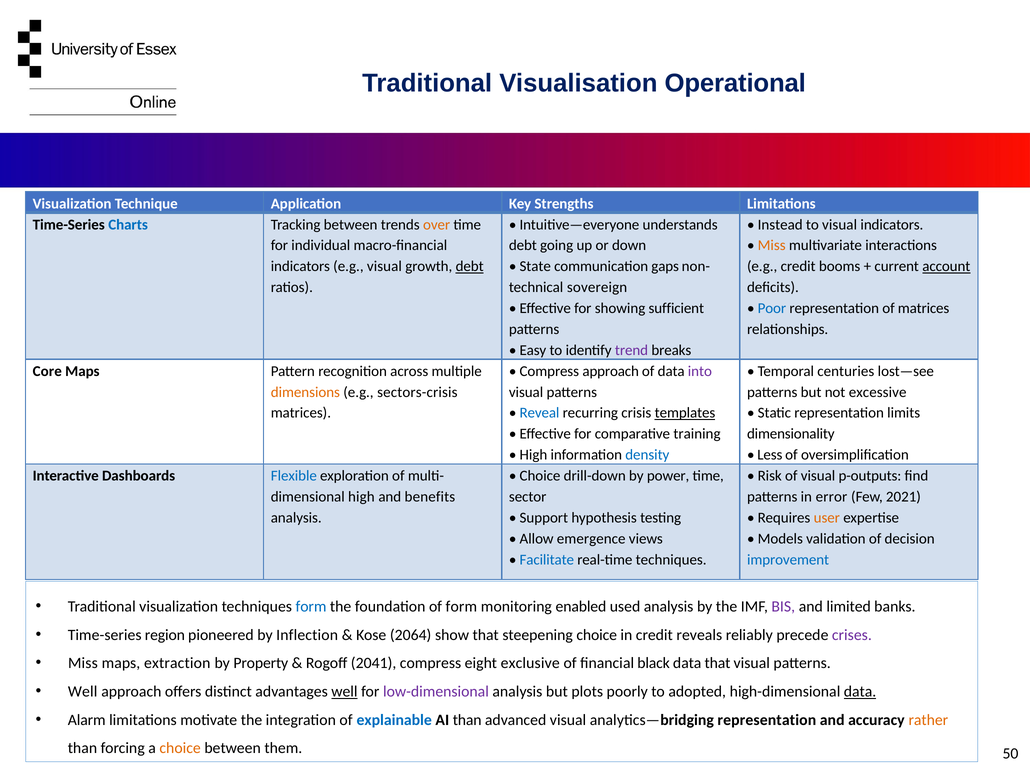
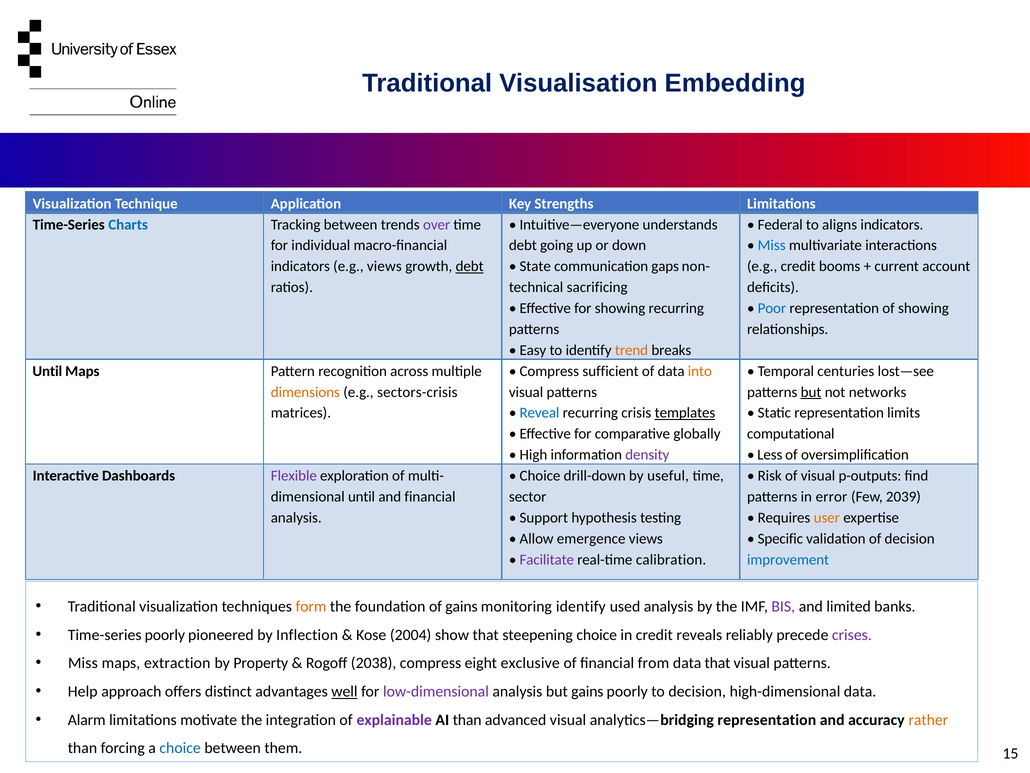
Operational: Operational -> Embedding (735, 83)
over colour: orange -> purple (437, 224)
Instead: Instead -> Federal (780, 224)
to visual: visual -> aligns (840, 224)
Miss colour: orange -> blue (772, 245)
e.g visual: visual -> views (384, 266)
account underline: present -> none (946, 266)
sovereign: sovereign -> sacrificing (597, 287)
showing sufficient: sufficient -> recurring (676, 308)
of matrices: matrices -> showing (923, 308)
trend colour: purple -> orange (632, 350)
Core: Core -> Until (47, 371)
Compress approach: approach -> sufficient (611, 371)
into colour: purple -> orange (700, 371)
but underline: none -> present (811, 392)
excessive: excessive -> networks (878, 392)
training: training -> globally (697, 434)
dimensionality: dimensionality -> computational (791, 434)
density colour: blue -> purple (647, 455)
Flexible colour: blue -> purple (294, 476)
power: power -> useful (668, 476)
high: high -> until (362, 497)
and benefits: benefits -> financial (430, 497)
2021: 2021 -> 2039 (903, 497)
Models: Models -> Specific (780, 538)
Facilitate colour: blue -> purple (547, 559)
real-time techniques: techniques -> calibration (671, 559)
form colour: blue -> orange (311, 606)
of form: form -> gains (462, 606)
monitoring enabled: enabled -> identify (581, 606)
Time-series region: region -> poorly (165, 634)
2064: 2064 -> 2004 (411, 634)
2041: 2041 -> 2038 (374, 663)
black: black -> from (653, 663)
Well: Well -> Help (83, 691)
but plots: plots -> gains (587, 691)
to adopted: adopted -> decision (697, 691)
data underline: present -> none (860, 691)
explainable colour: blue -> purple (394, 719)
choice colour: orange -> blue (180, 748)
50: 50 -> 15 (1010, 753)
